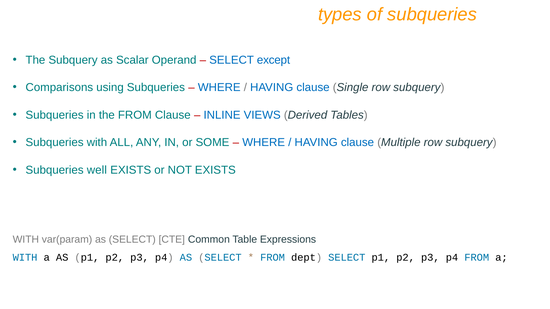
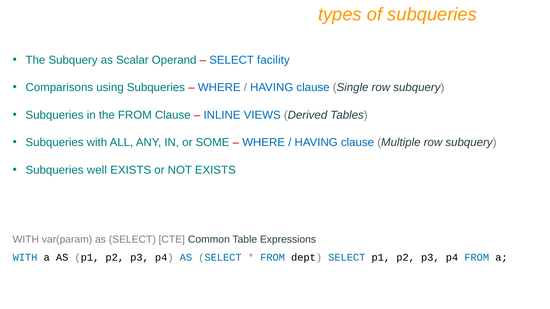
except: except -> facility (273, 60)
